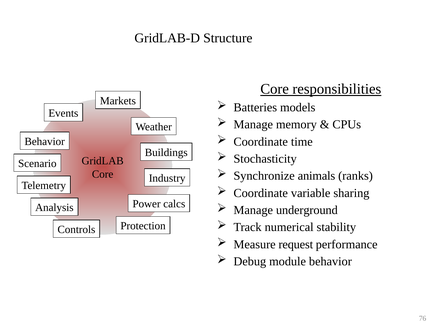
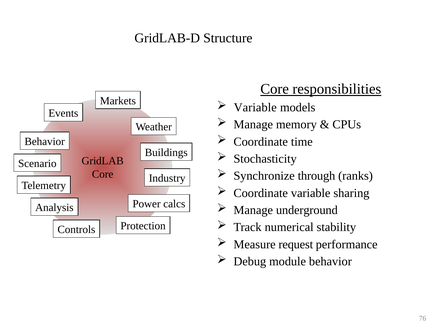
Batteries: Batteries -> Variable (255, 107)
animals: animals -> through (317, 176)
